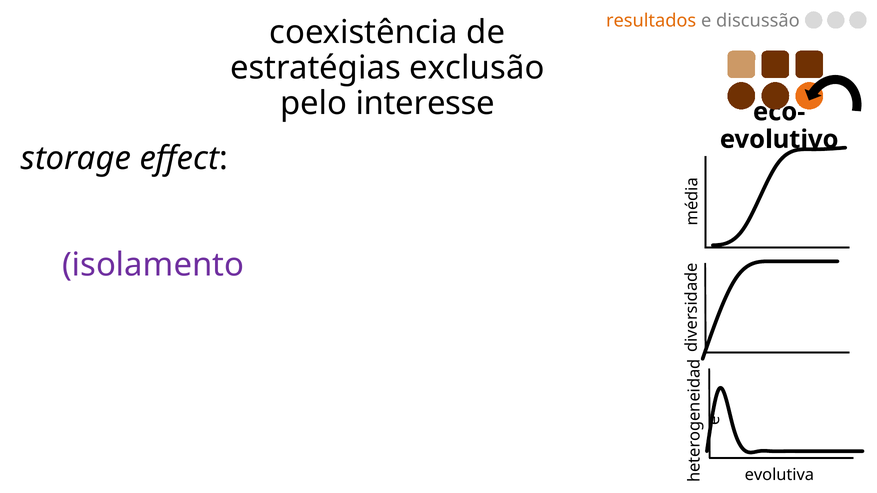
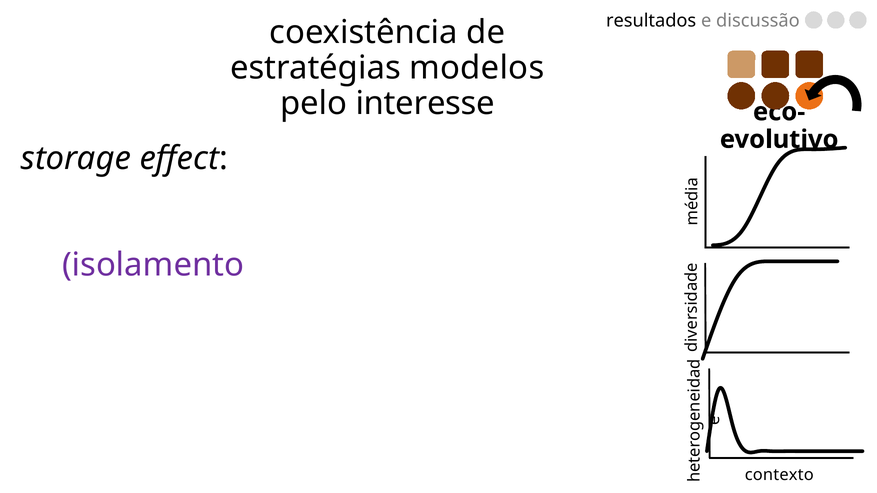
resultados colour: orange -> black (651, 21)
exclusão: exclusão -> modelos (477, 68)
evolutiva: evolutiva -> contexto (779, 475)
